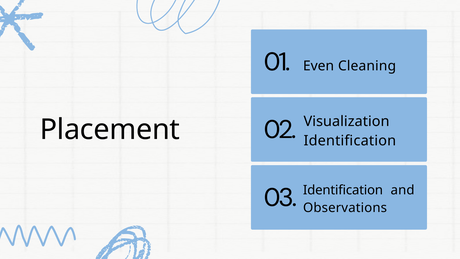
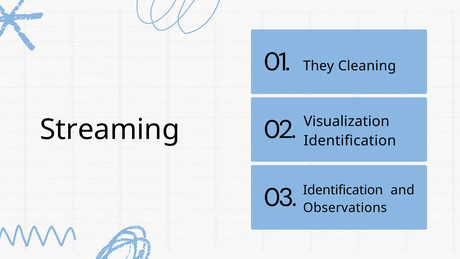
Even: Even -> They (319, 66)
Placement: Placement -> Streaming (110, 130)
